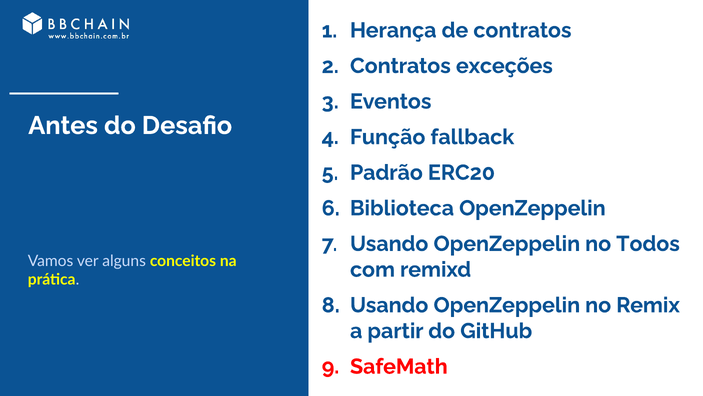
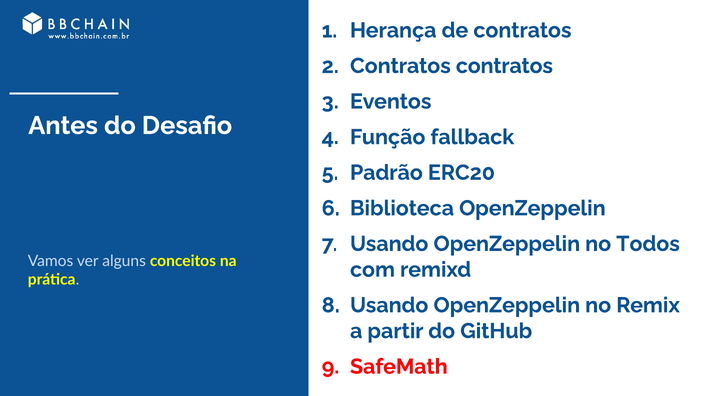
Contratos exceções: exceções -> contratos (504, 66)
